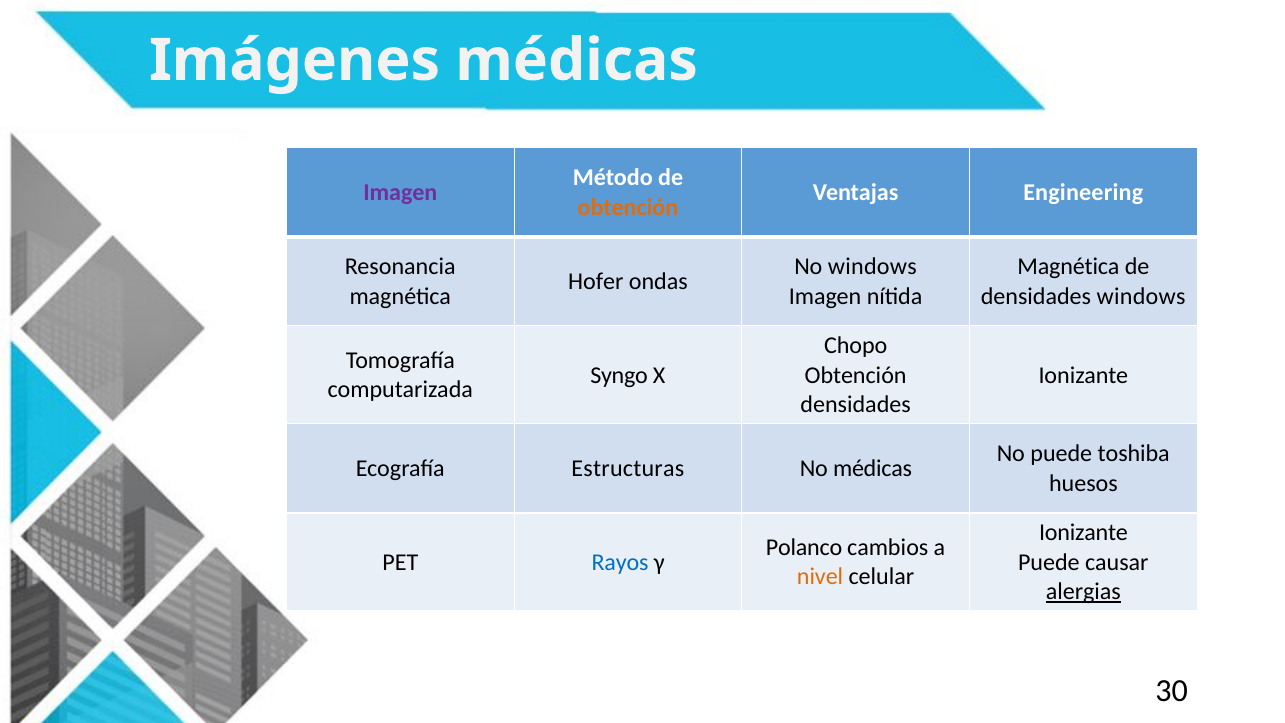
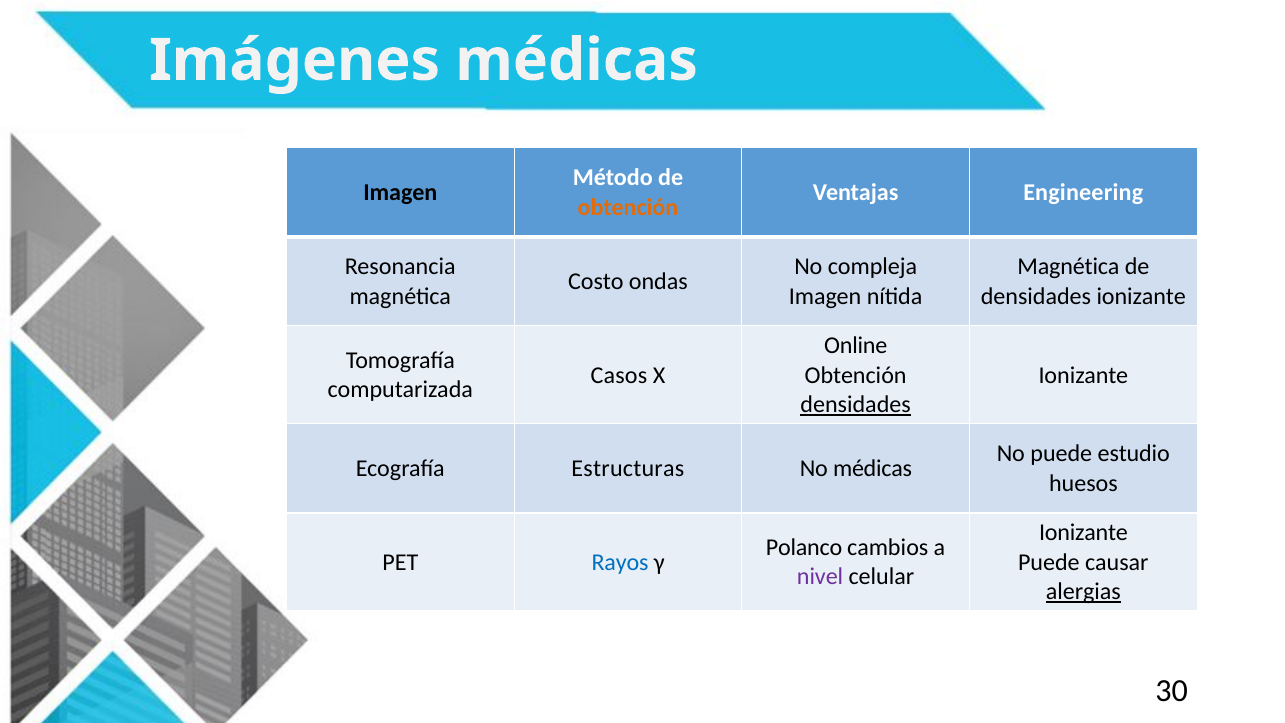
Imagen colour: purple -> black (400, 192)
No windows: windows -> compleja (872, 267)
Hofer: Hofer -> Costo (596, 282)
windows: windows -> ionizante (1141, 296)
Chopo: Chopo -> Online (856, 346)
Syngo: Syngo -> Casos (619, 375)
densidades underline: none -> present (856, 404)
toshiba: toshiba -> estudio (1134, 454)
nivel colour: orange -> purple (820, 577)
